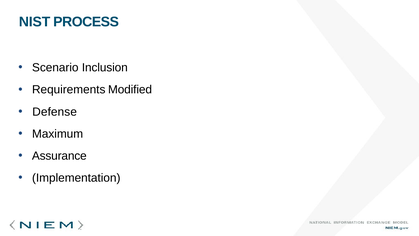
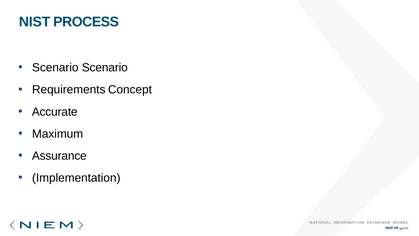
Scenario Inclusion: Inclusion -> Scenario (105, 68)
Modified: Modified -> Concept (130, 90)
Defense: Defense -> Accurate (55, 112)
